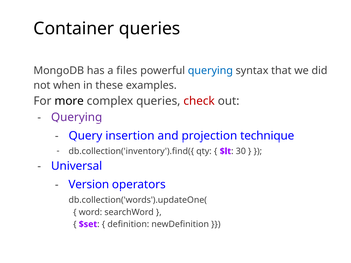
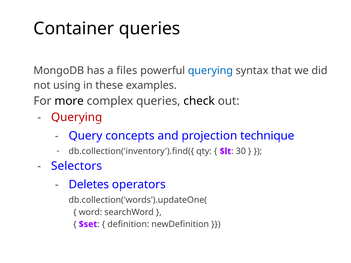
when: when -> using (67, 85)
check colour: red -> black (199, 101)
Querying colour: purple -> red (77, 117)
insertion: insertion -> concepts (130, 136)
Universal: Universal -> Selectors (77, 166)
Version: Version -> Deletes (89, 185)
